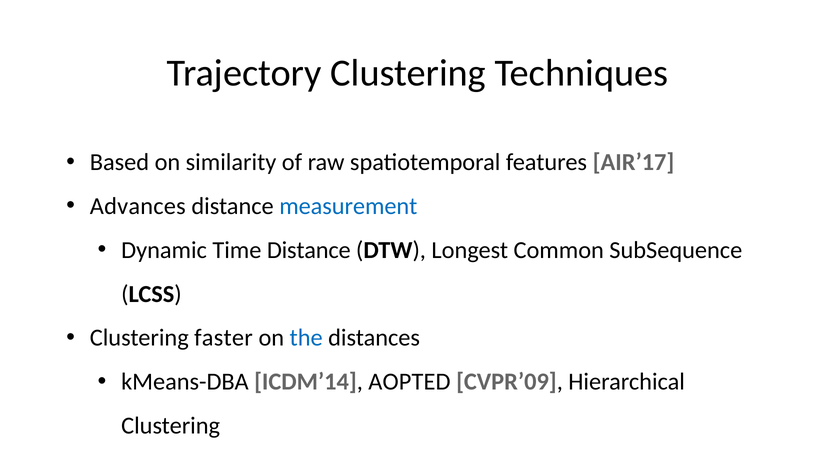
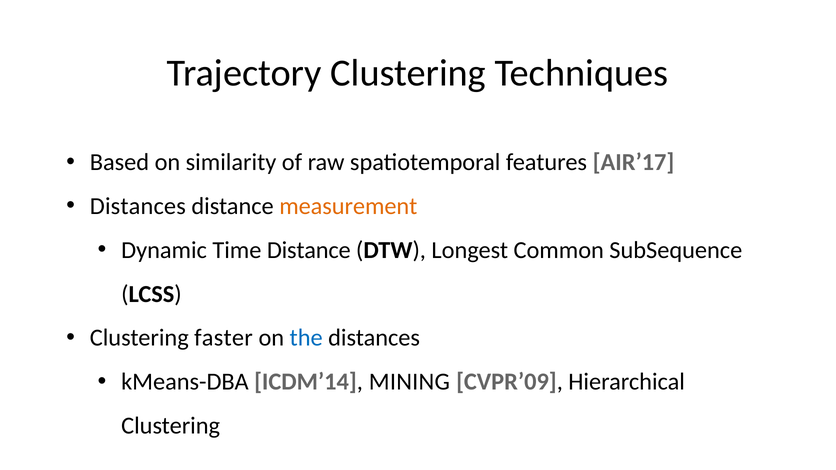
Advances: Advances -> Distances (138, 206)
measurement colour: blue -> orange (348, 206)
AOPTED: AOPTED -> MINING (409, 382)
